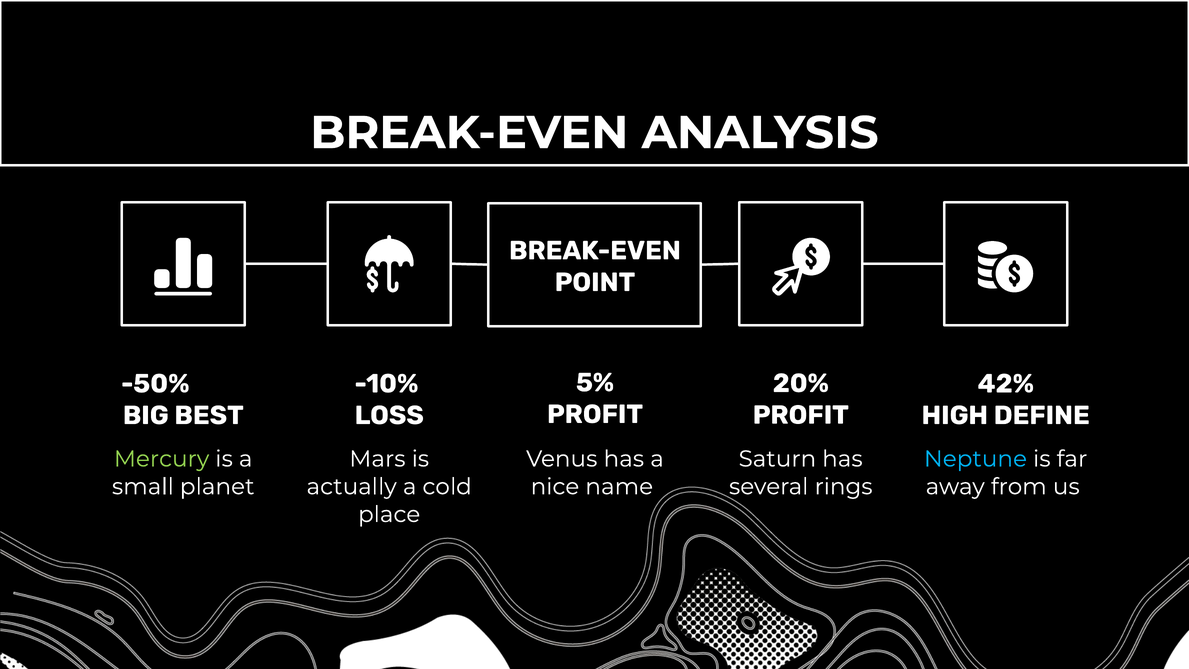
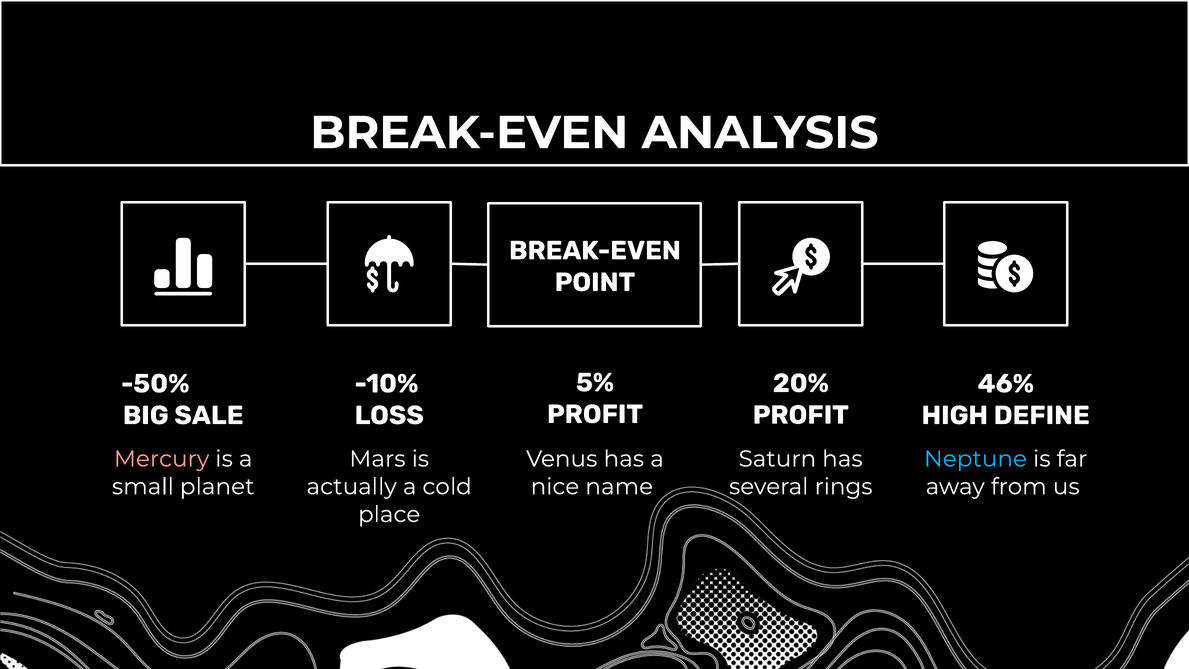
42%: 42% -> 46% (1006, 384)
BEST: BEST -> SALE (209, 415)
Mercury colour: light green -> pink (162, 459)
